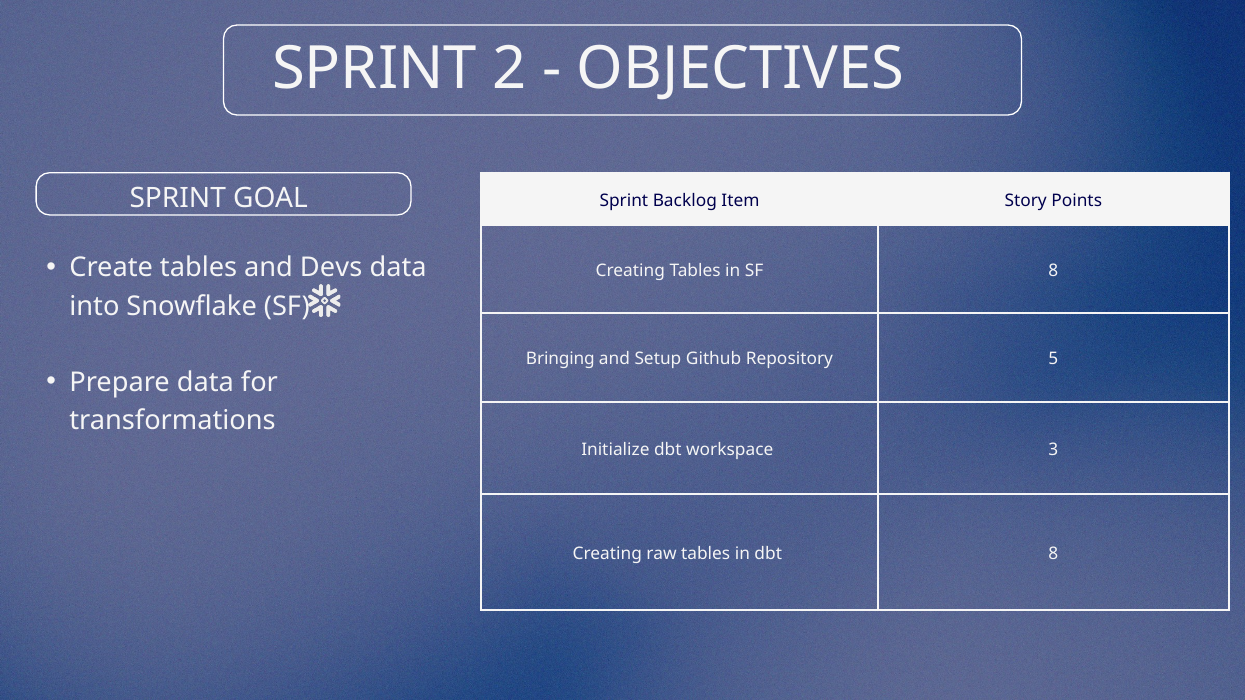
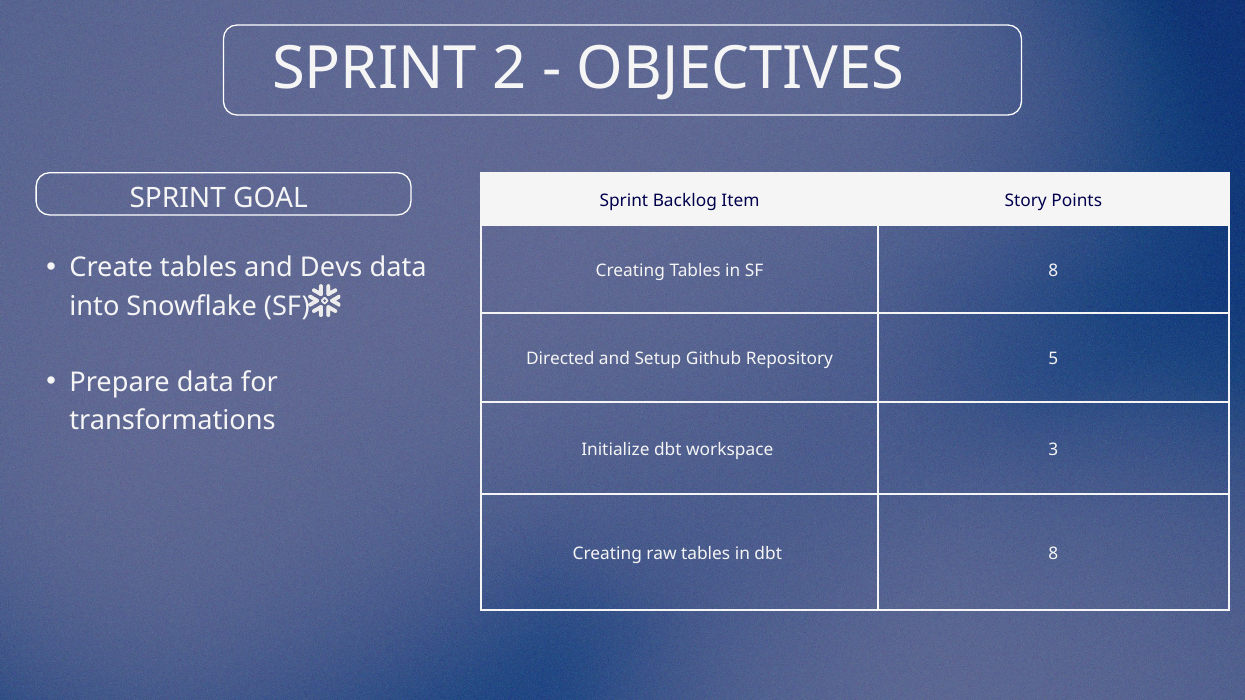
Bringing: Bringing -> Directed (560, 359)
